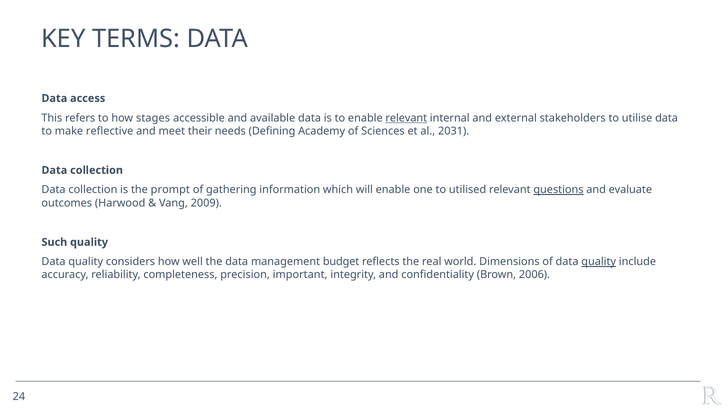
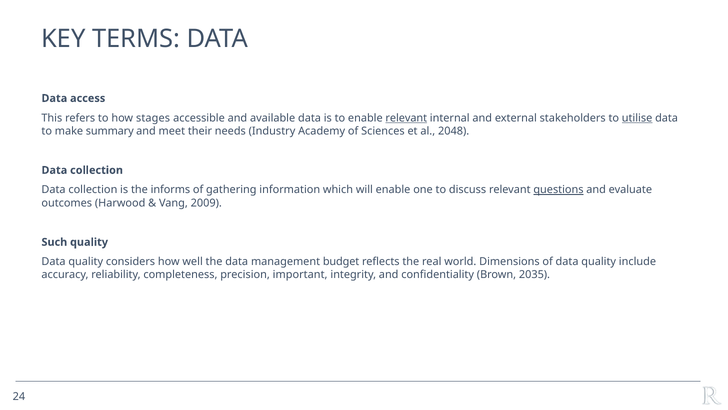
utilise underline: none -> present (637, 118)
reflective: reflective -> summary (110, 131)
Defining: Defining -> Industry (272, 131)
2031: 2031 -> 2048 (454, 131)
prompt: prompt -> informs (170, 190)
utilised: utilised -> discuss (468, 190)
quality underline: present -> none (599, 261)
2006: 2006 -> 2035 (535, 275)
